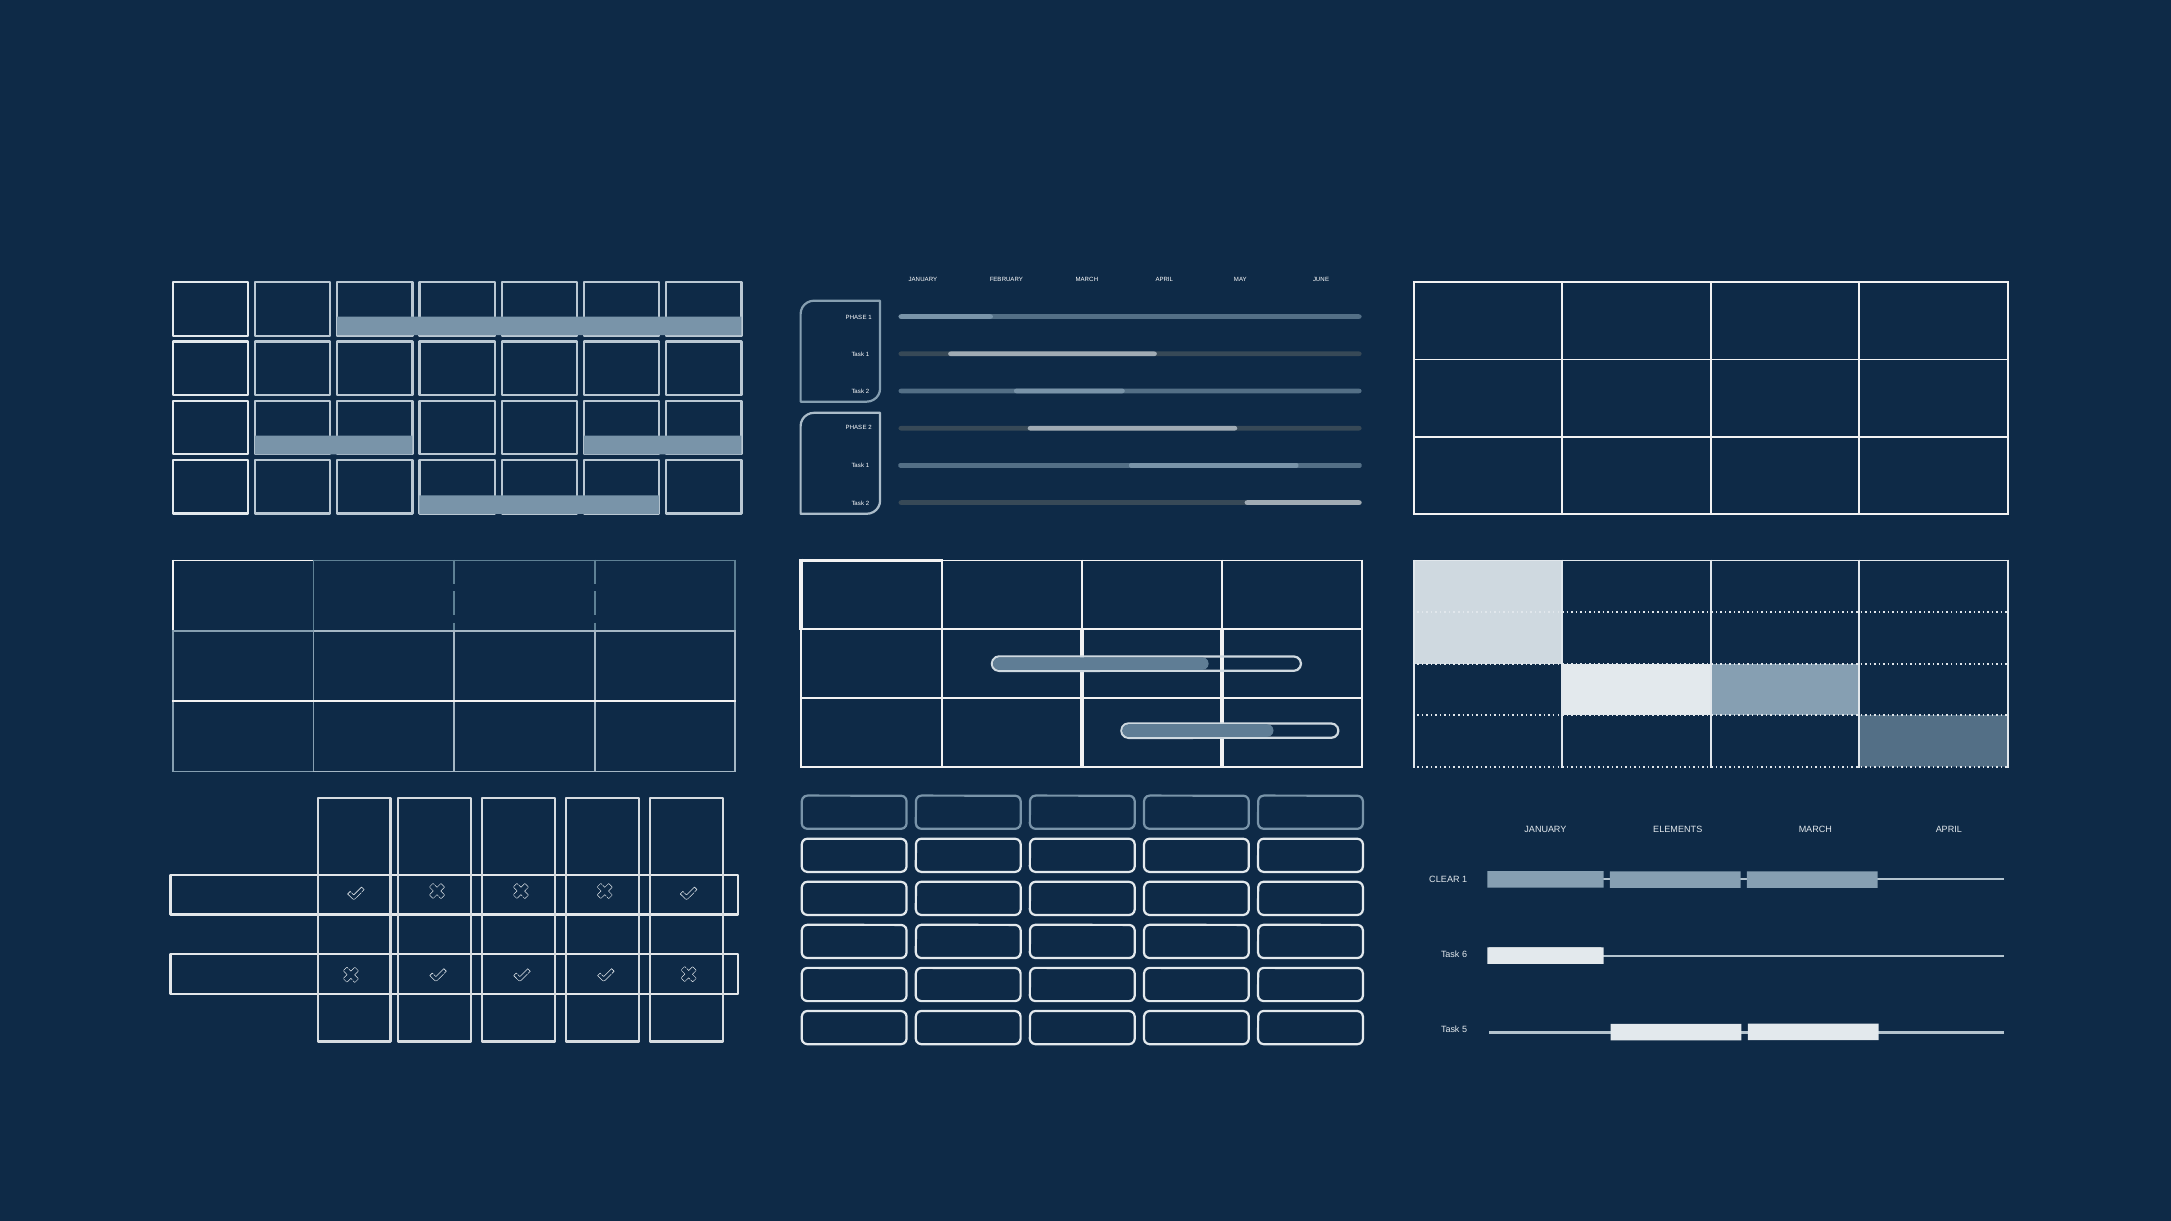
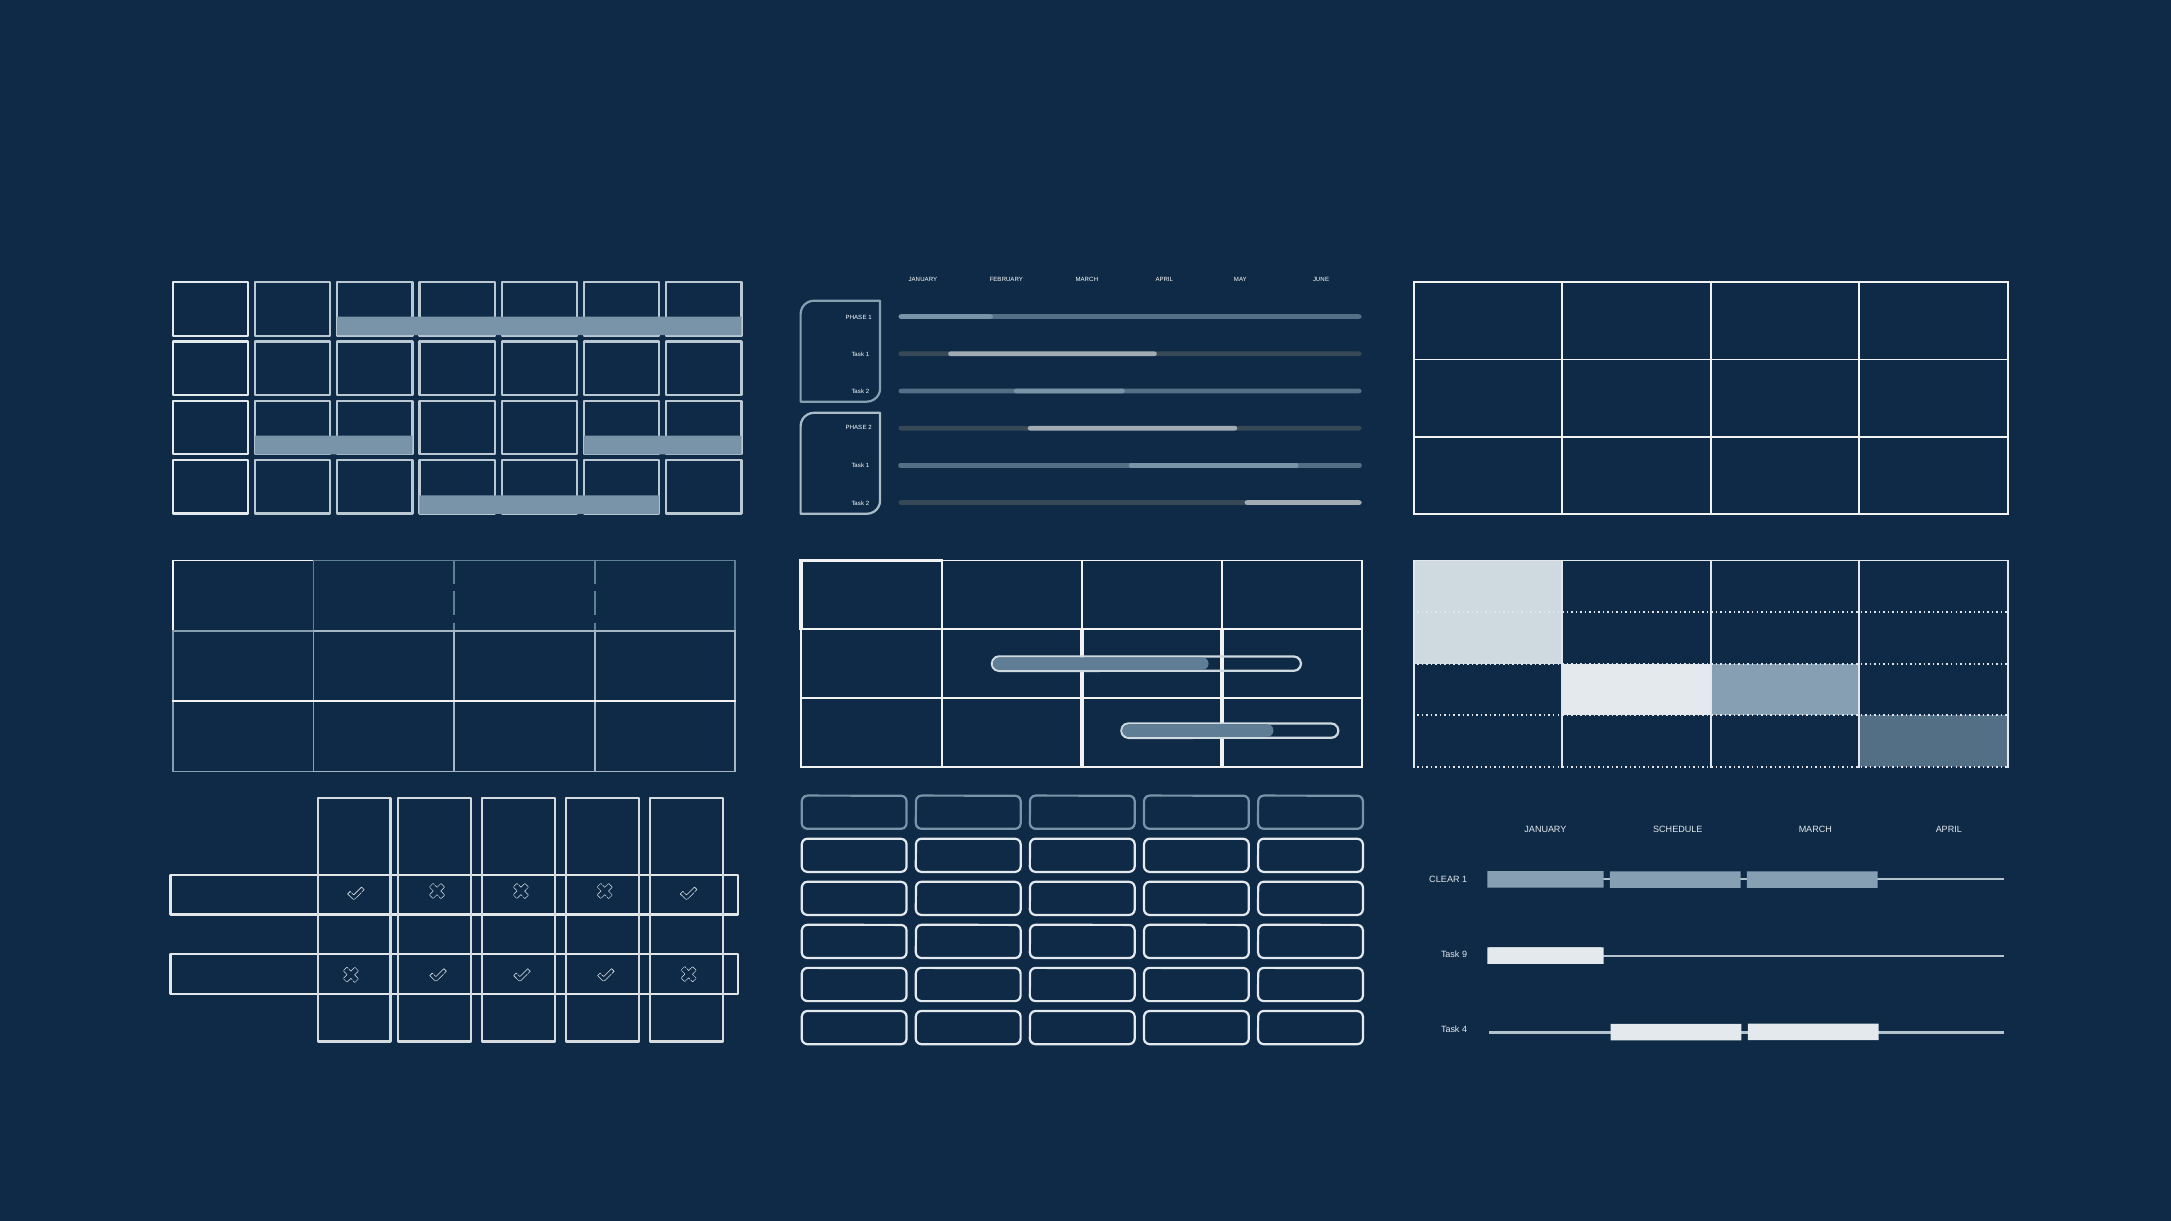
ELEMENTS: ELEMENTS -> SCHEDULE (1678, 830)
6: 6 -> 9 (1465, 955)
5: 5 -> 4 (1465, 1030)
